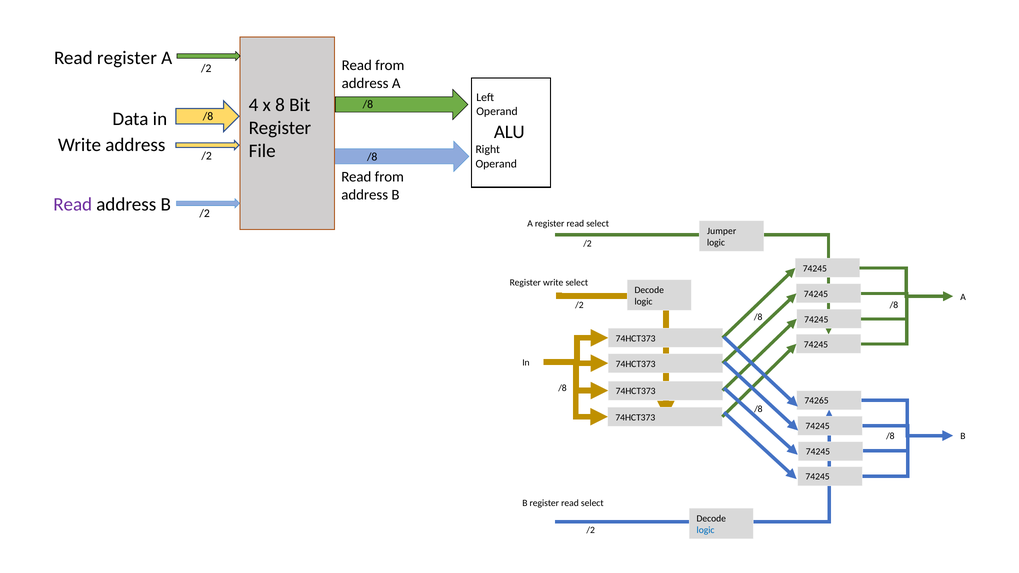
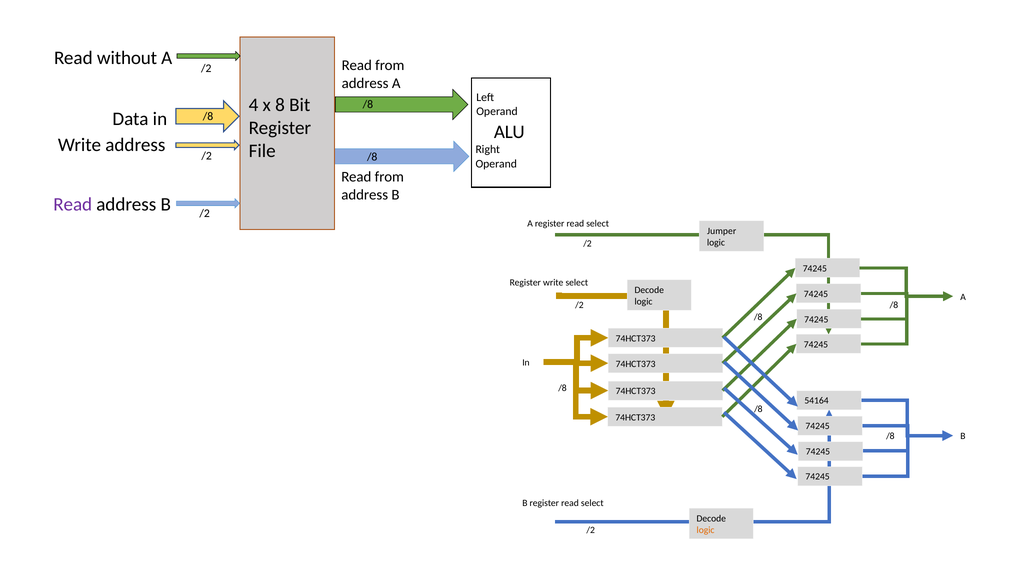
Read register: register -> without (127, 58)
74265: 74265 -> 54164 (817, 401)
logic colour: blue -> orange (706, 530)
